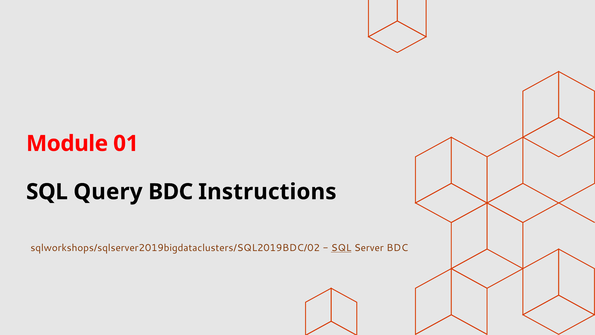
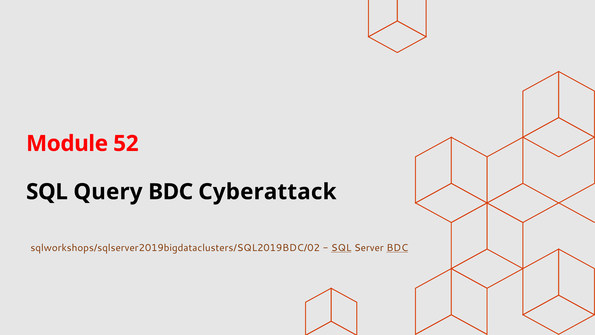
01: 01 -> 52 (126, 143)
Instructions: Instructions -> Cyberattack (267, 192)
BDC underline: none -> present (397, 248)
